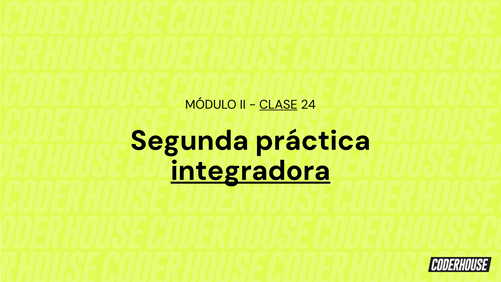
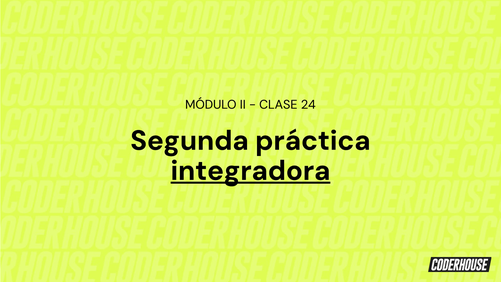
CLASE underline: present -> none (278, 105)
